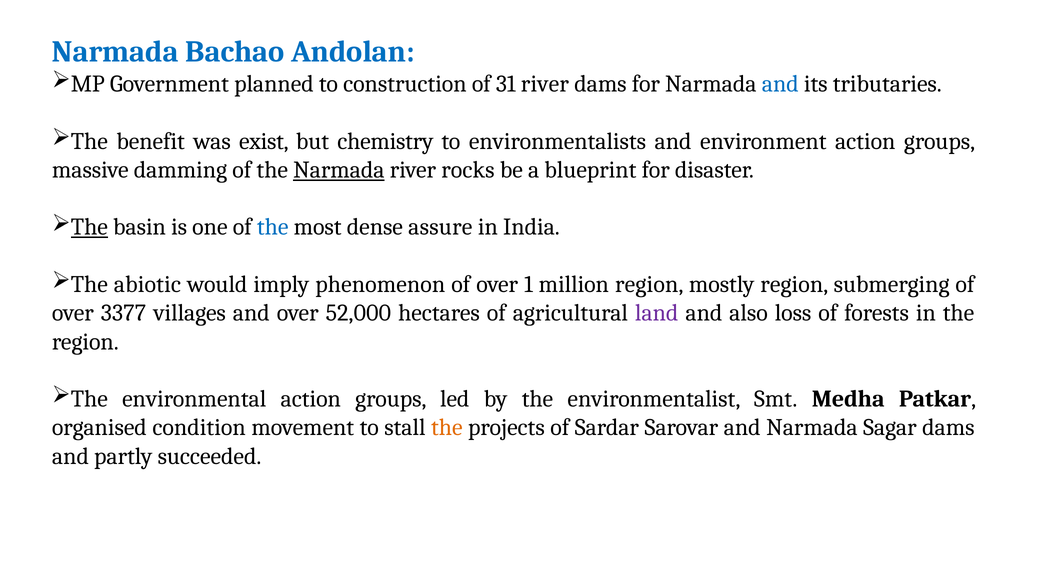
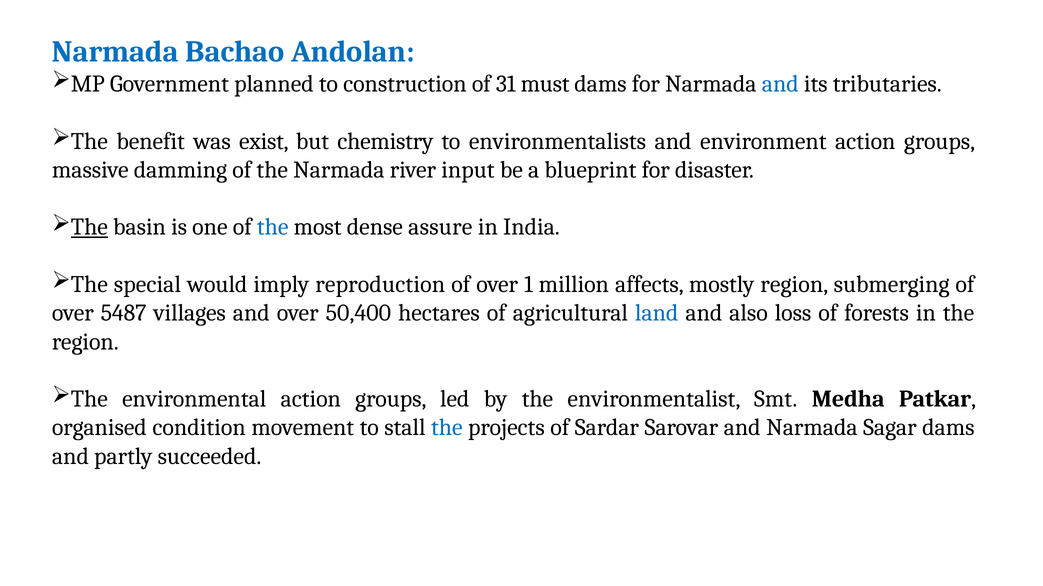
31 river: river -> must (545, 84)
Narmada underline: present -> none (339, 170)
rocks: rocks -> input (468, 170)
abiotic: abiotic -> special (147, 285)
phenomenon: phenomenon -> reproduction (380, 285)
million region: region -> affects (649, 285)
3377: 3377 -> 5487 (124, 313)
52,000: 52,000 -> 50,400 (358, 313)
land colour: purple -> blue (657, 313)
the colour: orange -> blue (447, 428)
